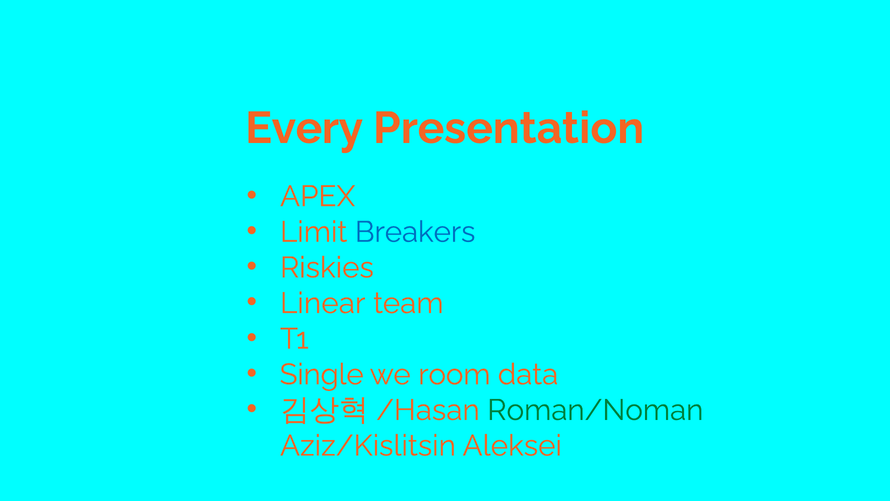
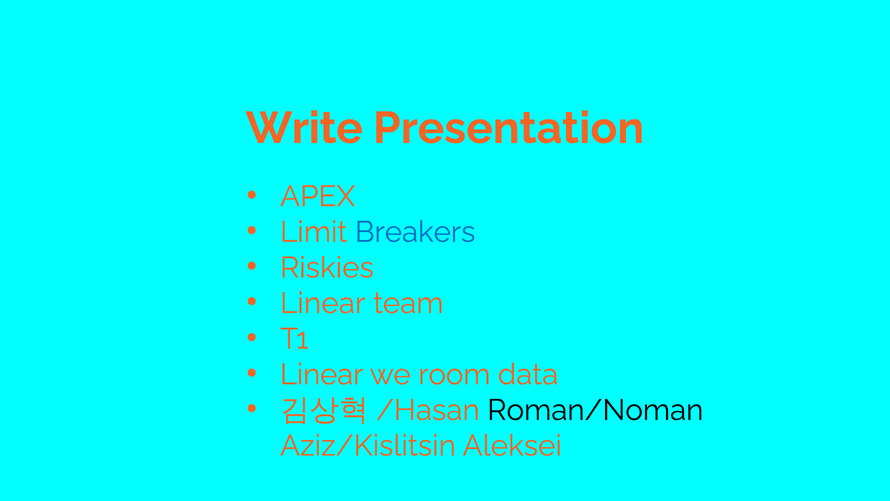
Every: Every -> Write (304, 128)
Single: Single -> Linear (322, 374)
Roman/Noman colour: green -> black (595, 410)
